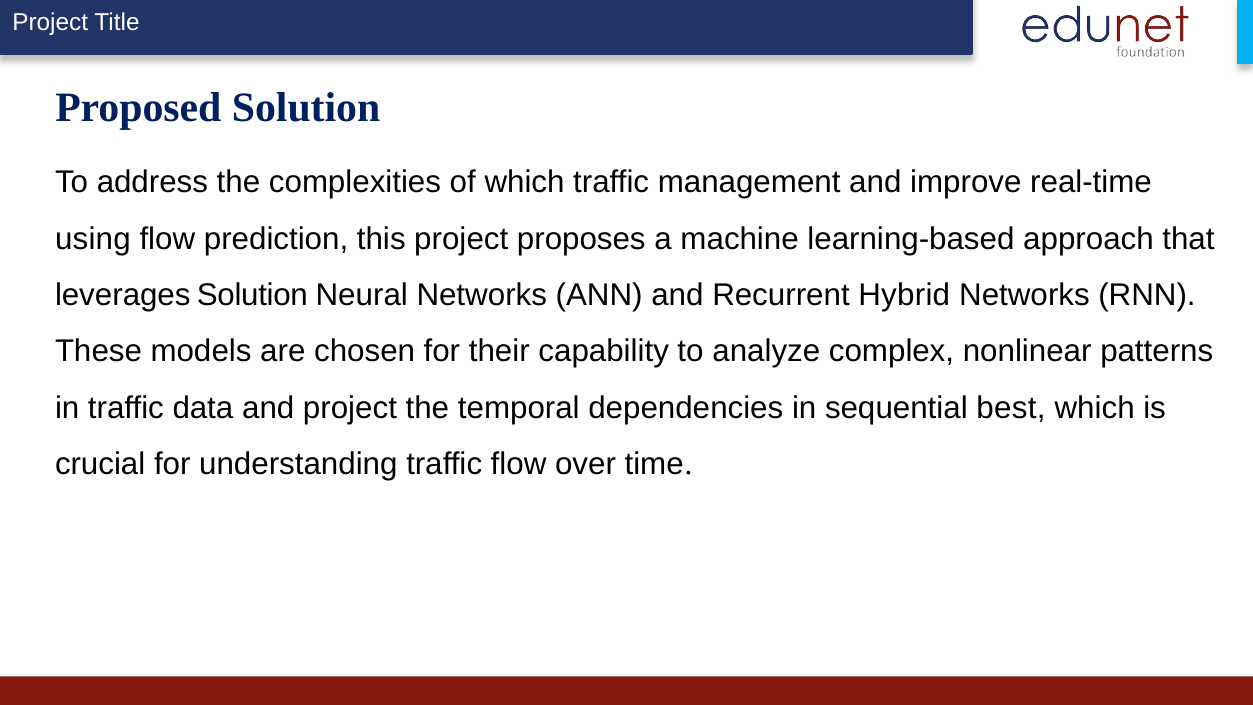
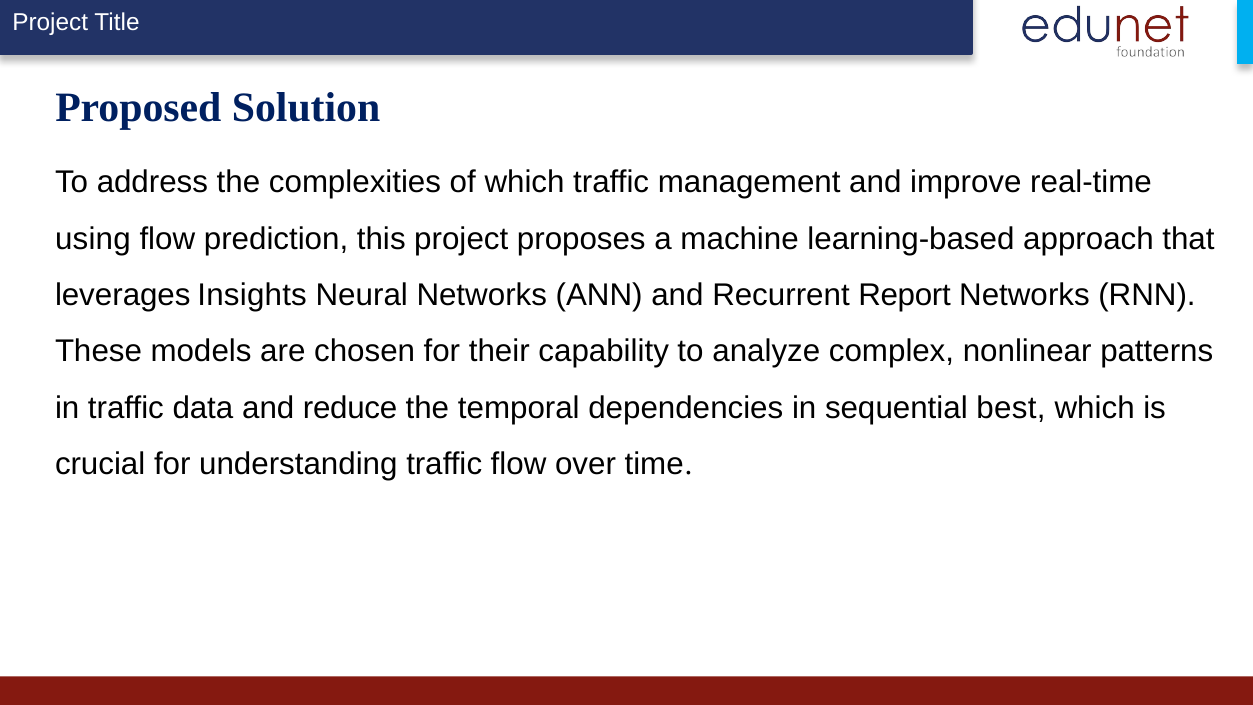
leverages Solution: Solution -> Insights (252, 295)
Hybrid: Hybrid -> Report (905, 295)
and project: project -> reduce (350, 408)
